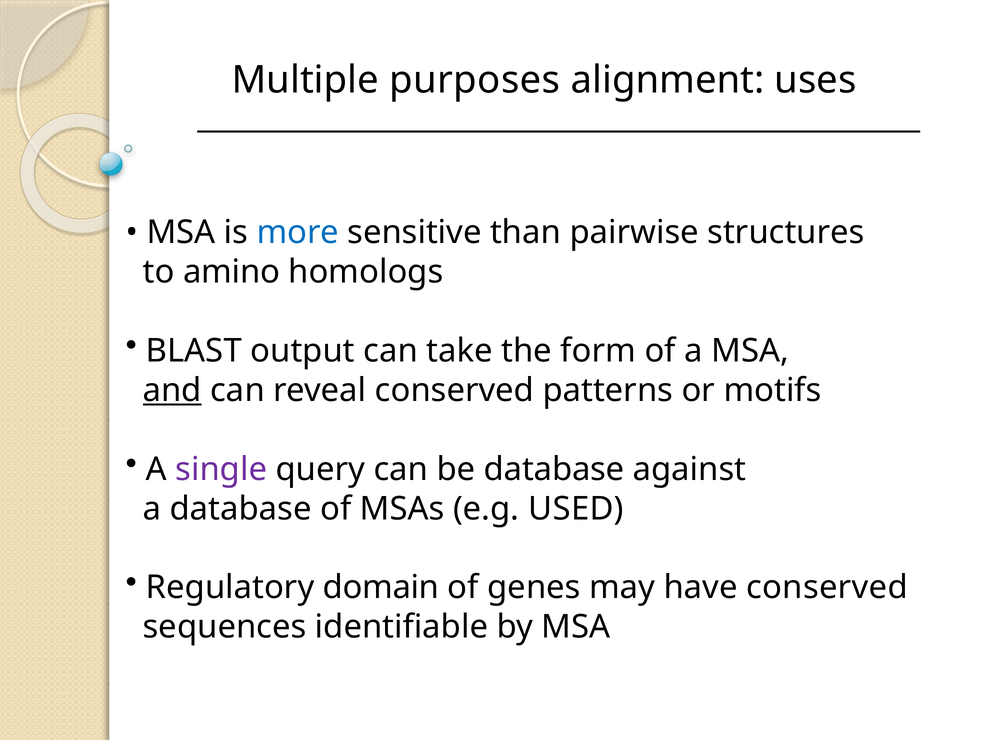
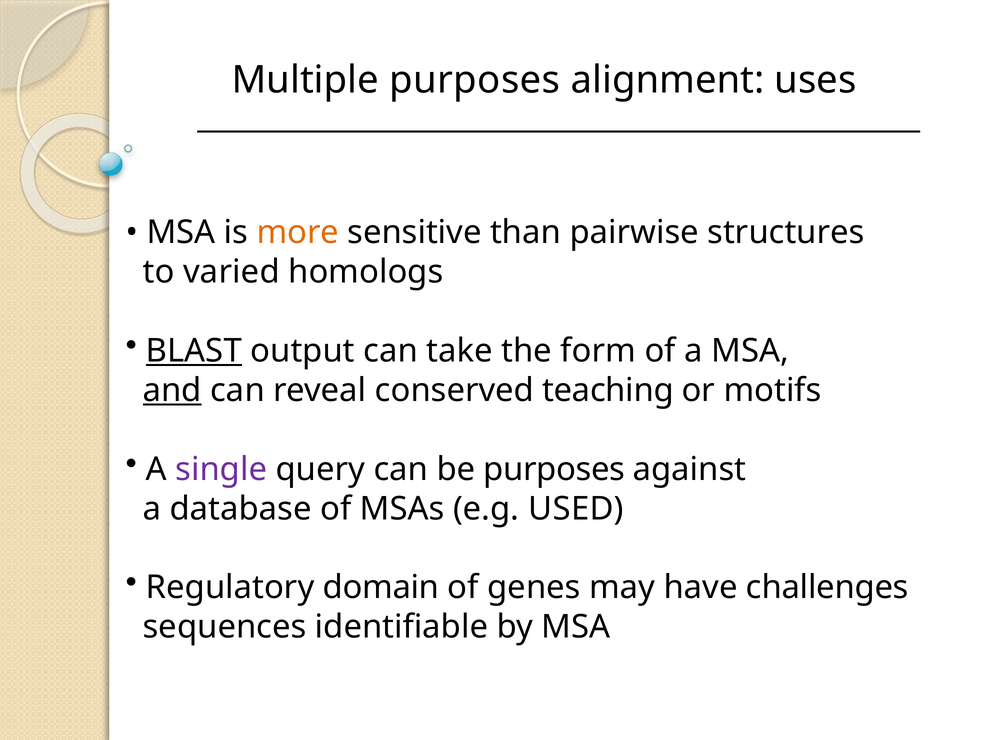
more colour: blue -> orange (298, 232)
amino: amino -> varied (231, 272)
BLAST underline: none -> present (194, 351)
patterns: patterns -> teaching (608, 390)
be database: database -> purposes (554, 469)
have conserved: conserved -> challenges (827, 587)
